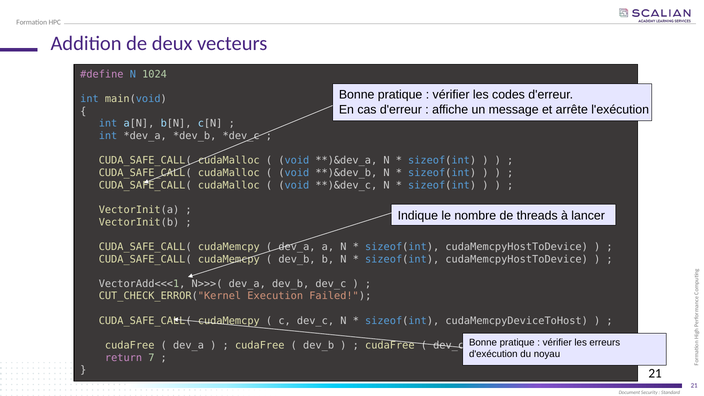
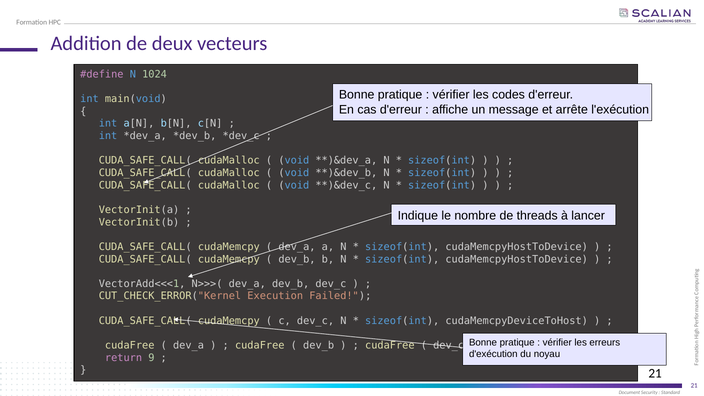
7: 7 -> 9 (151, 358)
